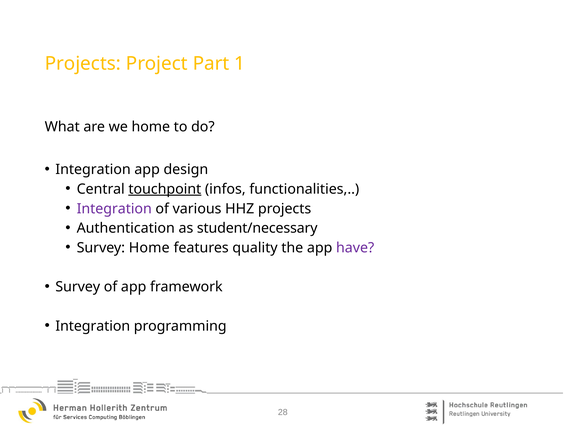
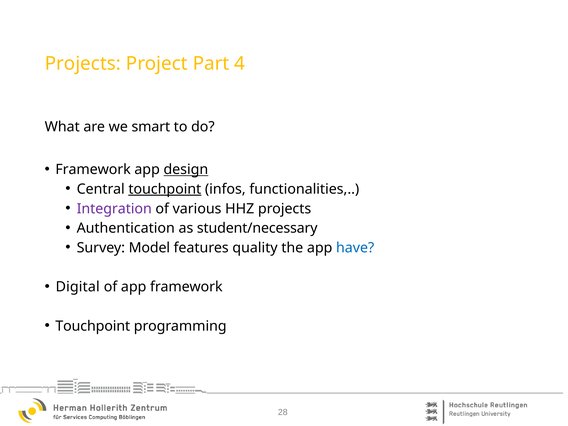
1: 1 -> 4 (240, 64)
we home: home -> smart (151, 127)
Integration: Integration -> Framework (93, 170)
design underline: none -> present (186, 170)
Survey Home: Home -> Model (149, 248)
have colour: purple -> blue (355, 248)
Survey: Survey -> Digital (78, 287)
Integration: Integration -> Touchpoint (93, 326)
